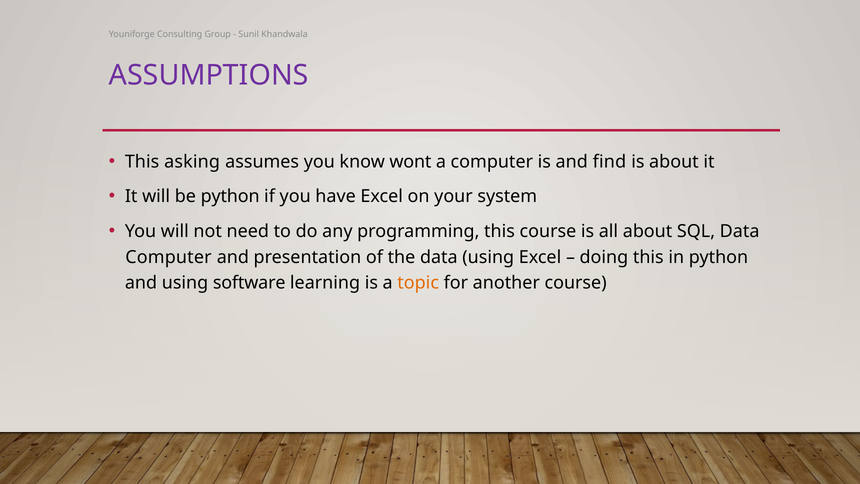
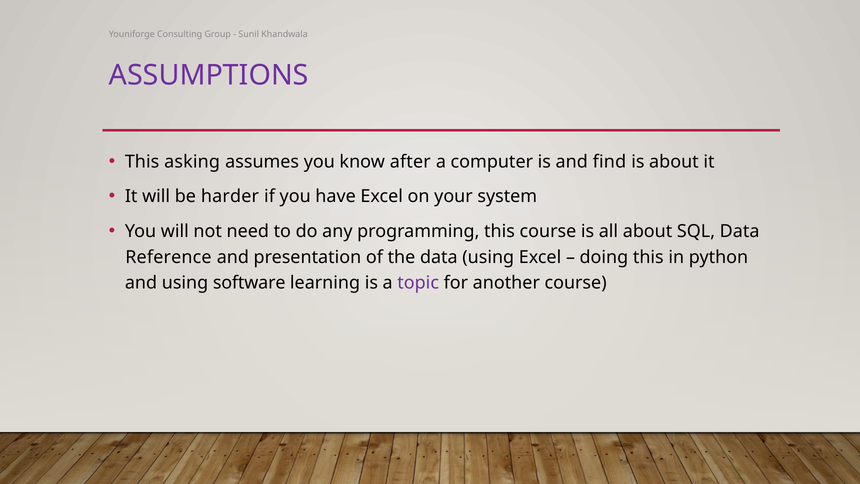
wont: wont -> after (410, 162)
be python: python -> harder (230, 196)
Computer: Computer -> Reference (168, 257)
topic colour: orange -> purple (418, 283)
